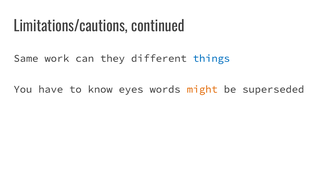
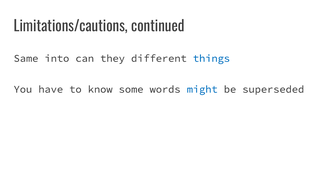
work: work -> into (57, 58)
eyes: eyes -> some (131, 89)
might colour: orange -> blue (202, 89)
